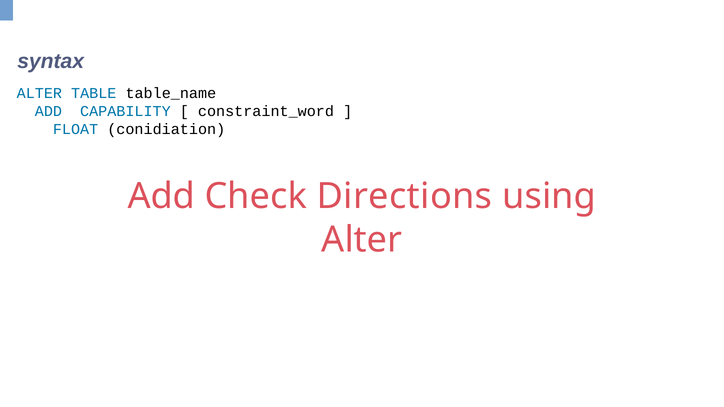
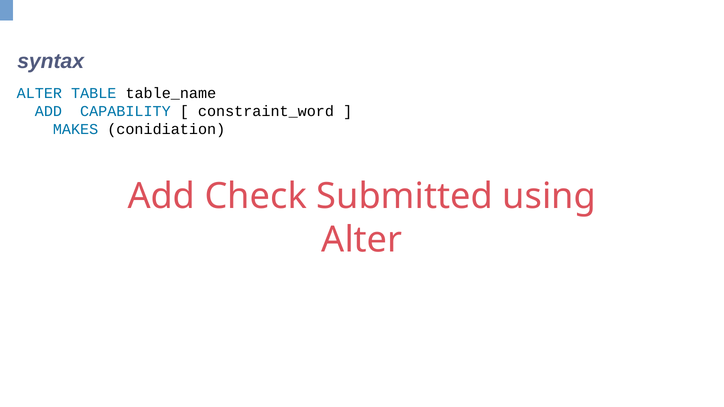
FLOAT: FLOAT -> MAKES (76, 129)
Directions: Directions -> Submitted (405, 196)
